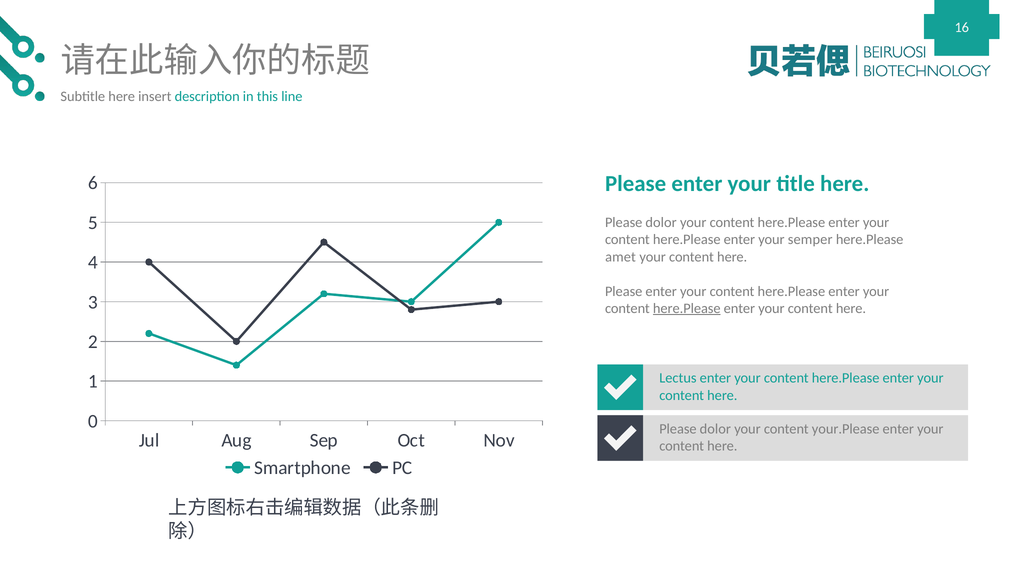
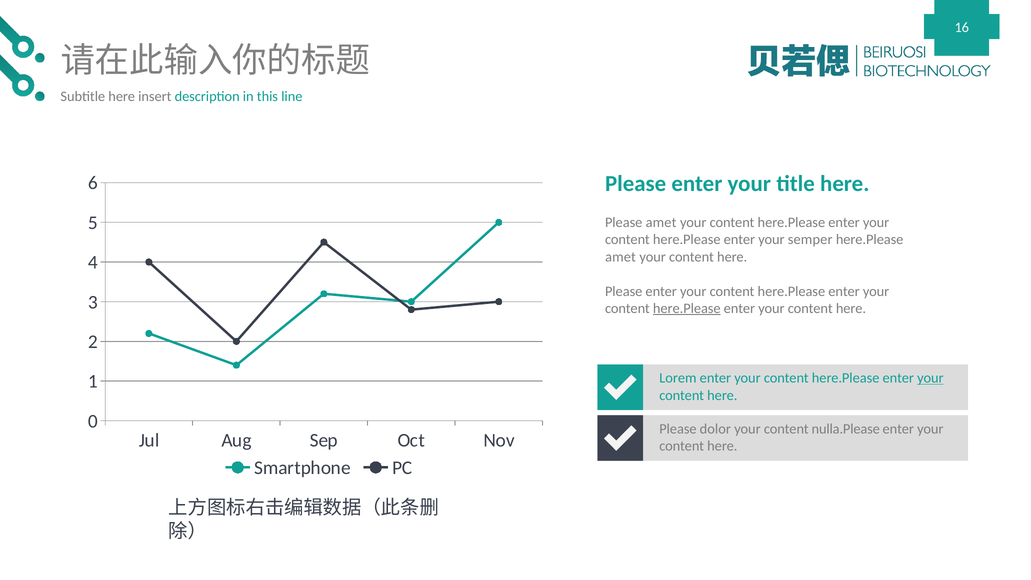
dolor: dolor -> amet (661, 222)
Lectus: Lectus -> Lorem (678, 378)
your underline: none -> present (930, 378)
your.Please: your.Please -> nulla.Please (846, 429)
